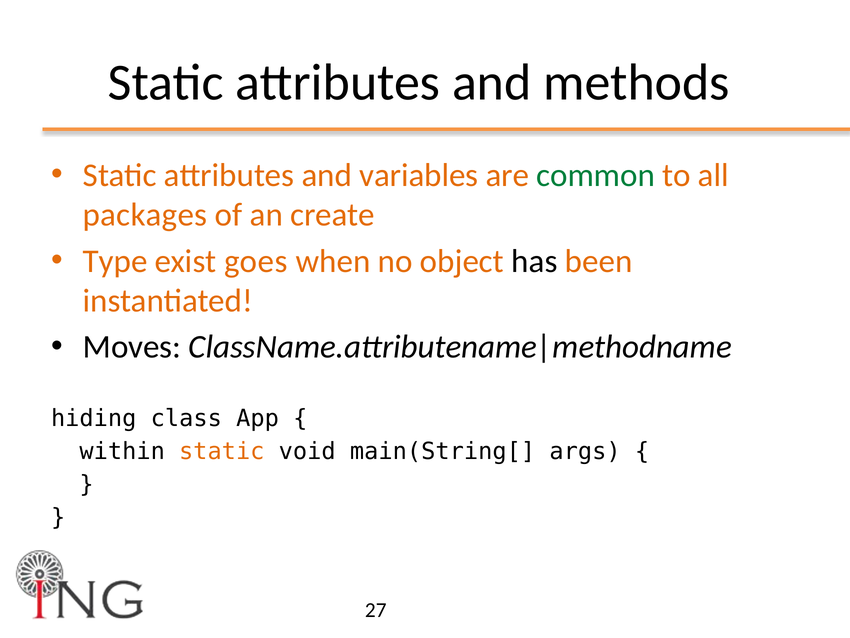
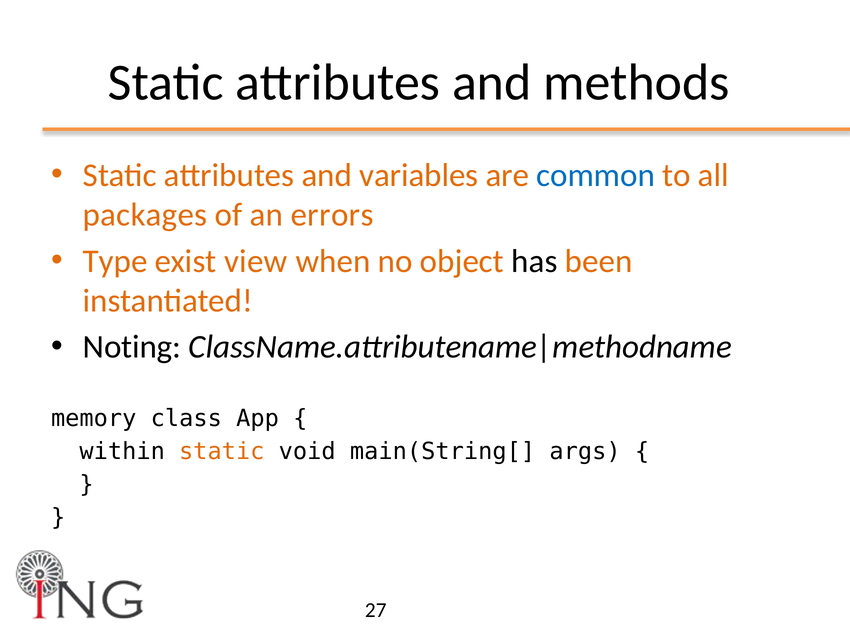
common colour: green -> blue (596, 175)
create: create -> errors (332, 215)
goes: goes -> view (256, 261)
Moves: Moves -> Noting (132, 347)
hiding: hiding -> memory (94, 418)
